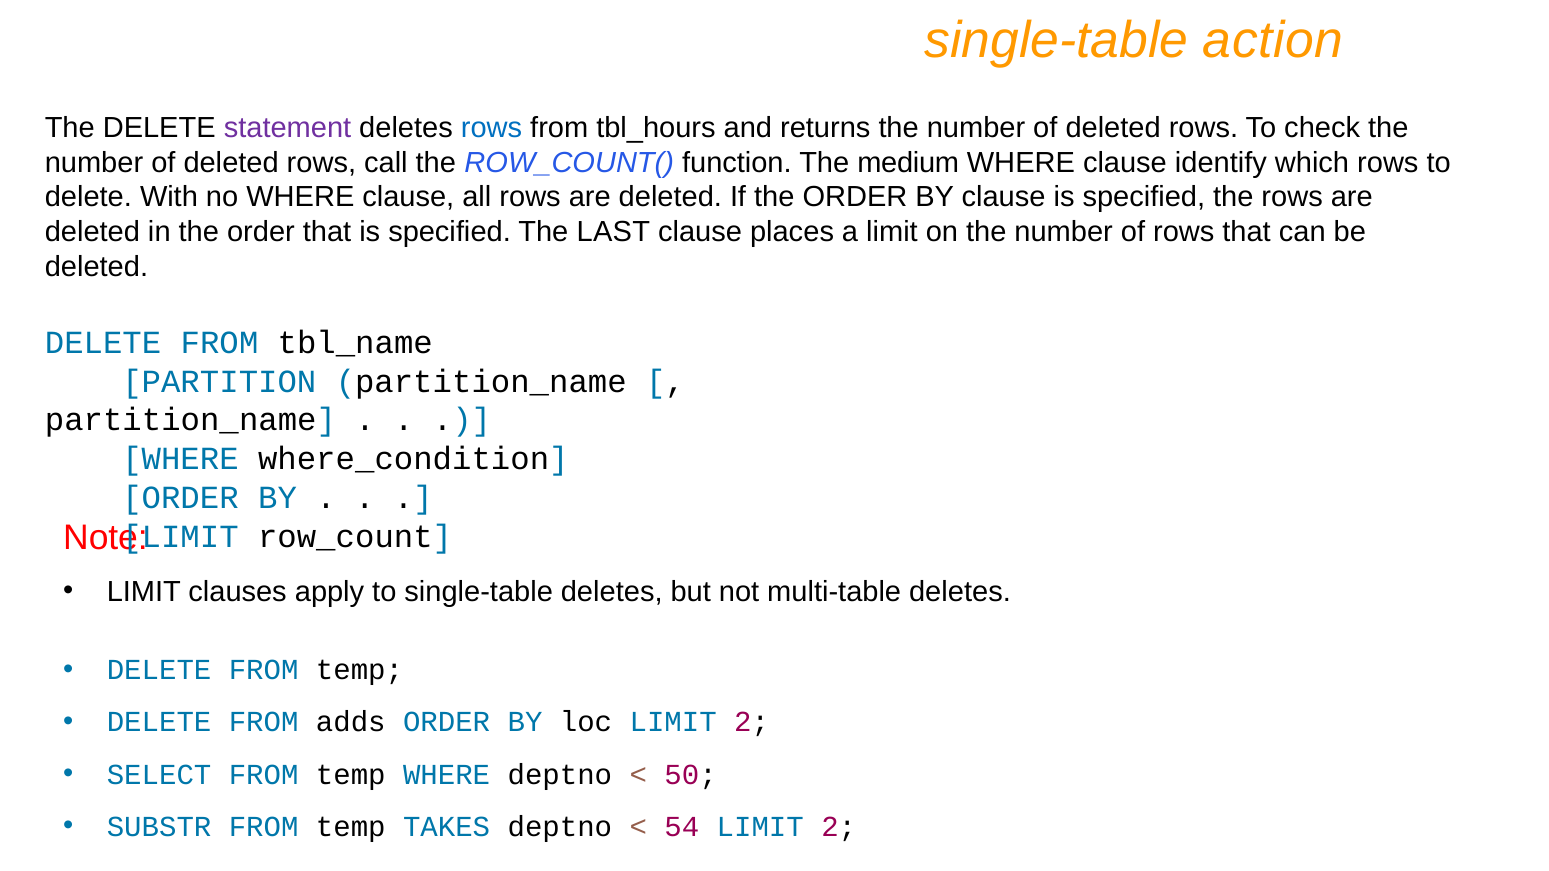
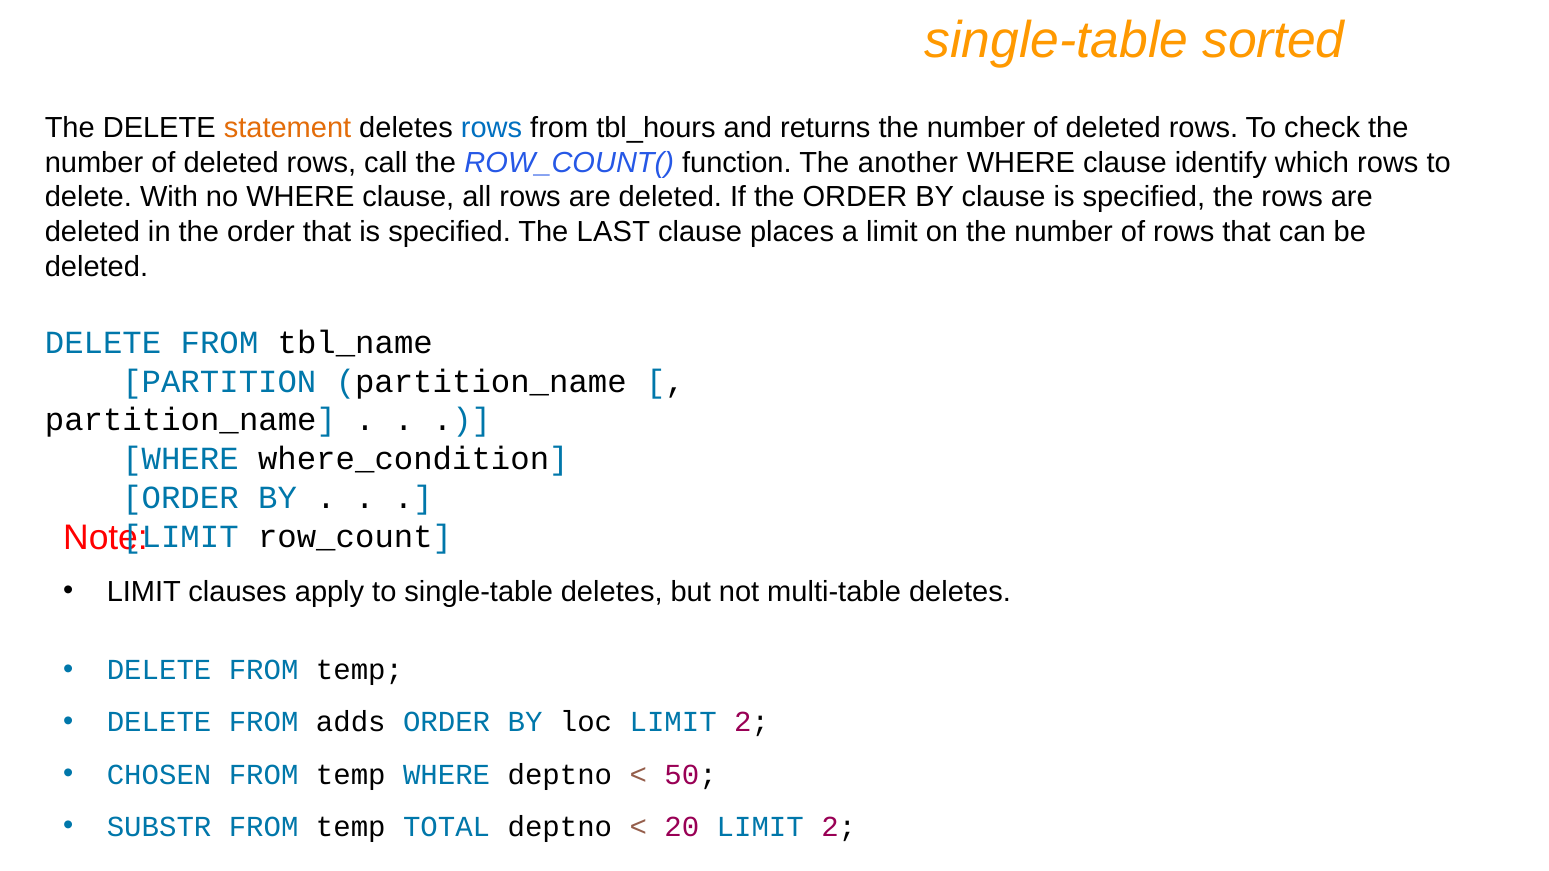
action: action -> sorted (1273, 40)
statement colour: purple -> orange (288, 128)
medium: medium -> another (908, 162)
SELECT: SELECT -> CHOSEN (159, 775)
TAKES: TAKES -> TOTAL (447, 827)
54: 54 -> 20 (682, 827)
